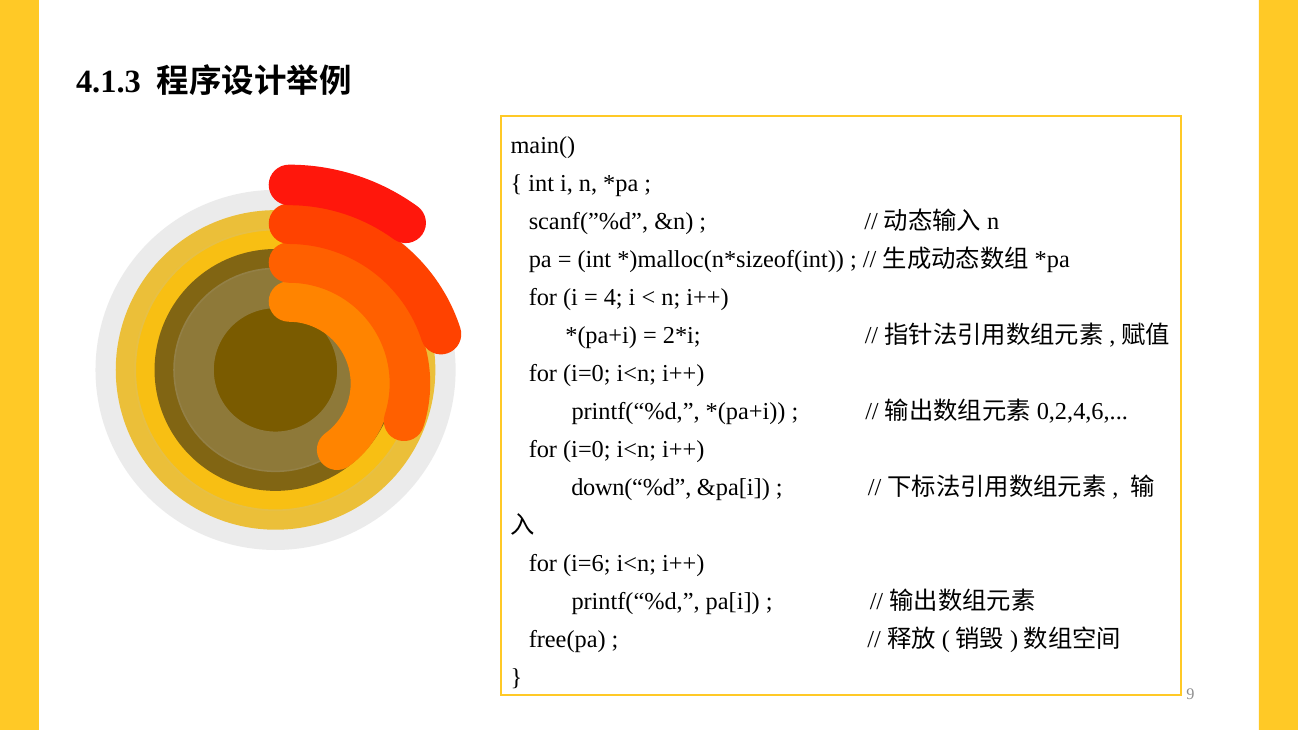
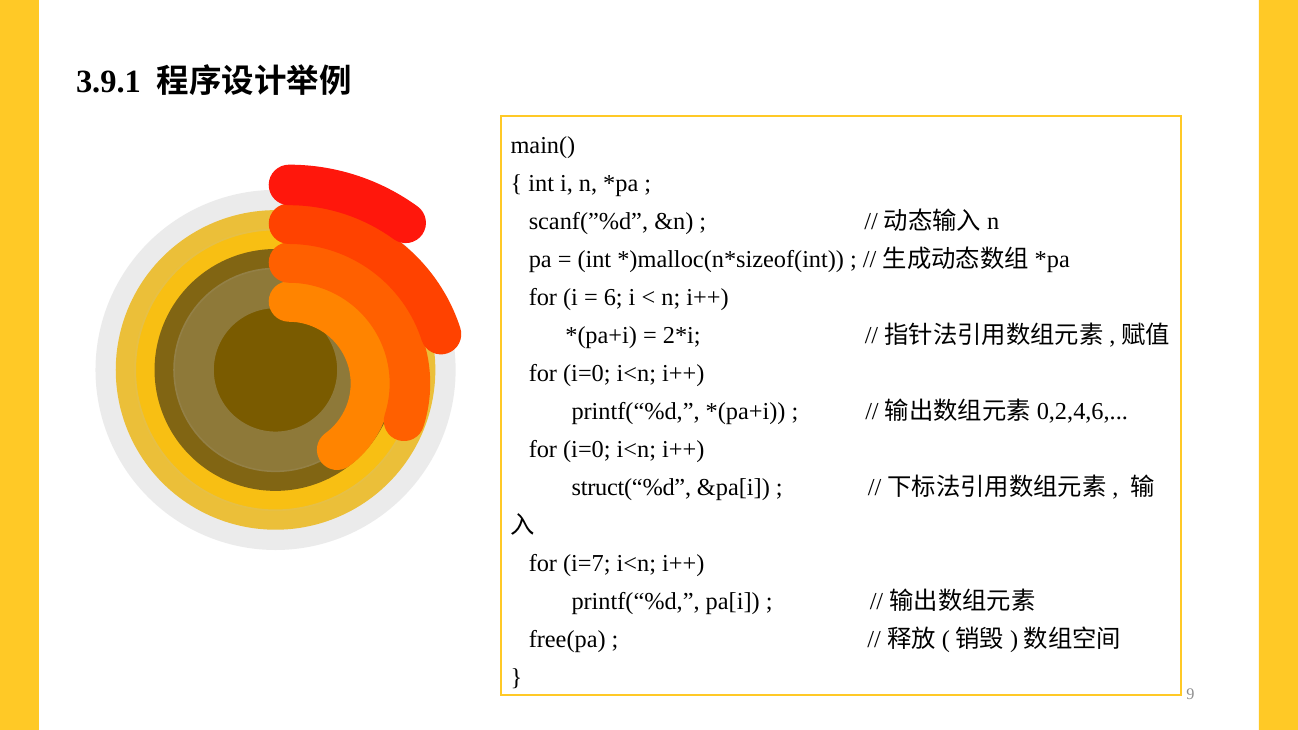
4.1.3: 4.1.3 -> 3.9.1 (108, 82)
4: 4 -> 6 (613, 298)
down(“%d: down(“%d -> struct(“%d (631, 487)
i=6: i=6 -> i=7 (587, 563)
